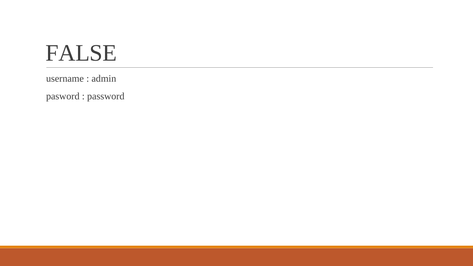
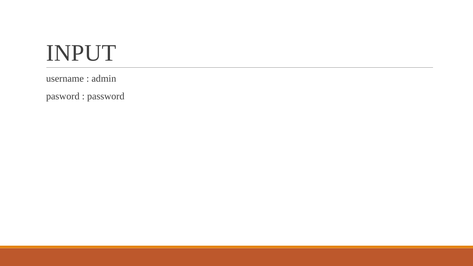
FALSE: FALSE -> INPUT (81, 53)
